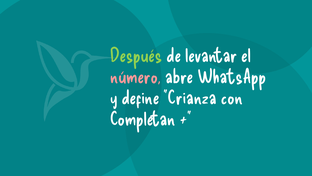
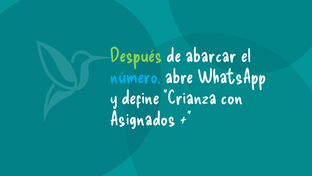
levantar: levantar -> abarcar (211, 56)
número colour: pink -> light blue (136, 77)
Completan: Completan -> Asignados (143, 119)
